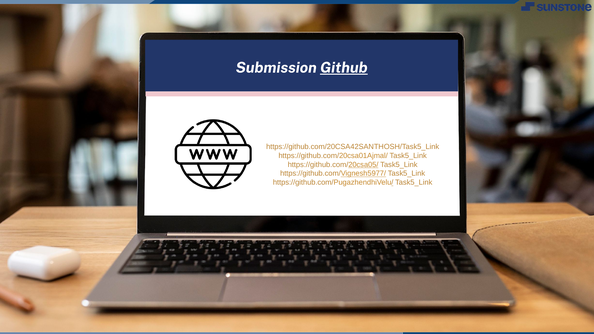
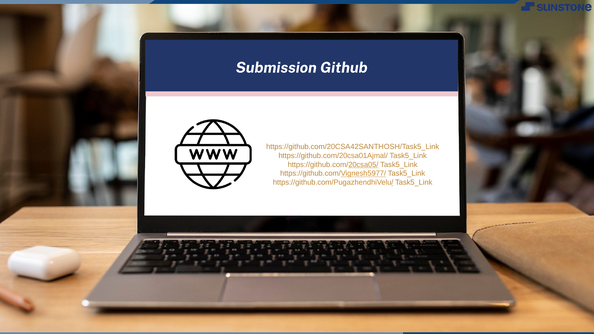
Github underline: present -> none (344, 68)
